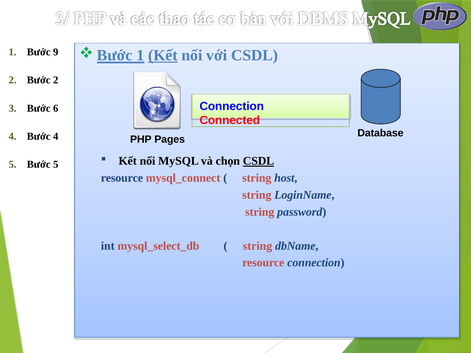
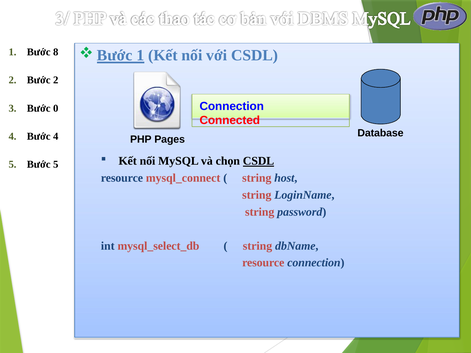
9: 9 -> 8 (56, 52)
Kết underline: present -> none (163, 55)
6: 6 -> 0 (56, 108)
